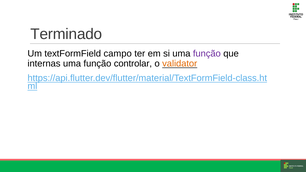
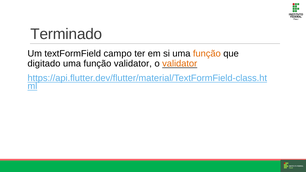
função colour: purple -> orange (207, 54)
internas: internas -> digitado (44, 64)
função controlar: controlar -> validator (133, 64)
